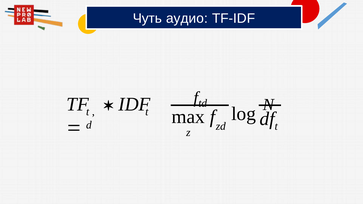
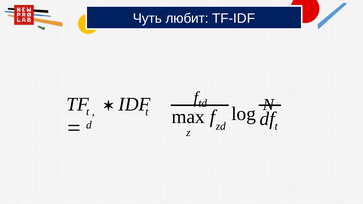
аудио: аудио -> любит (187, 18)
